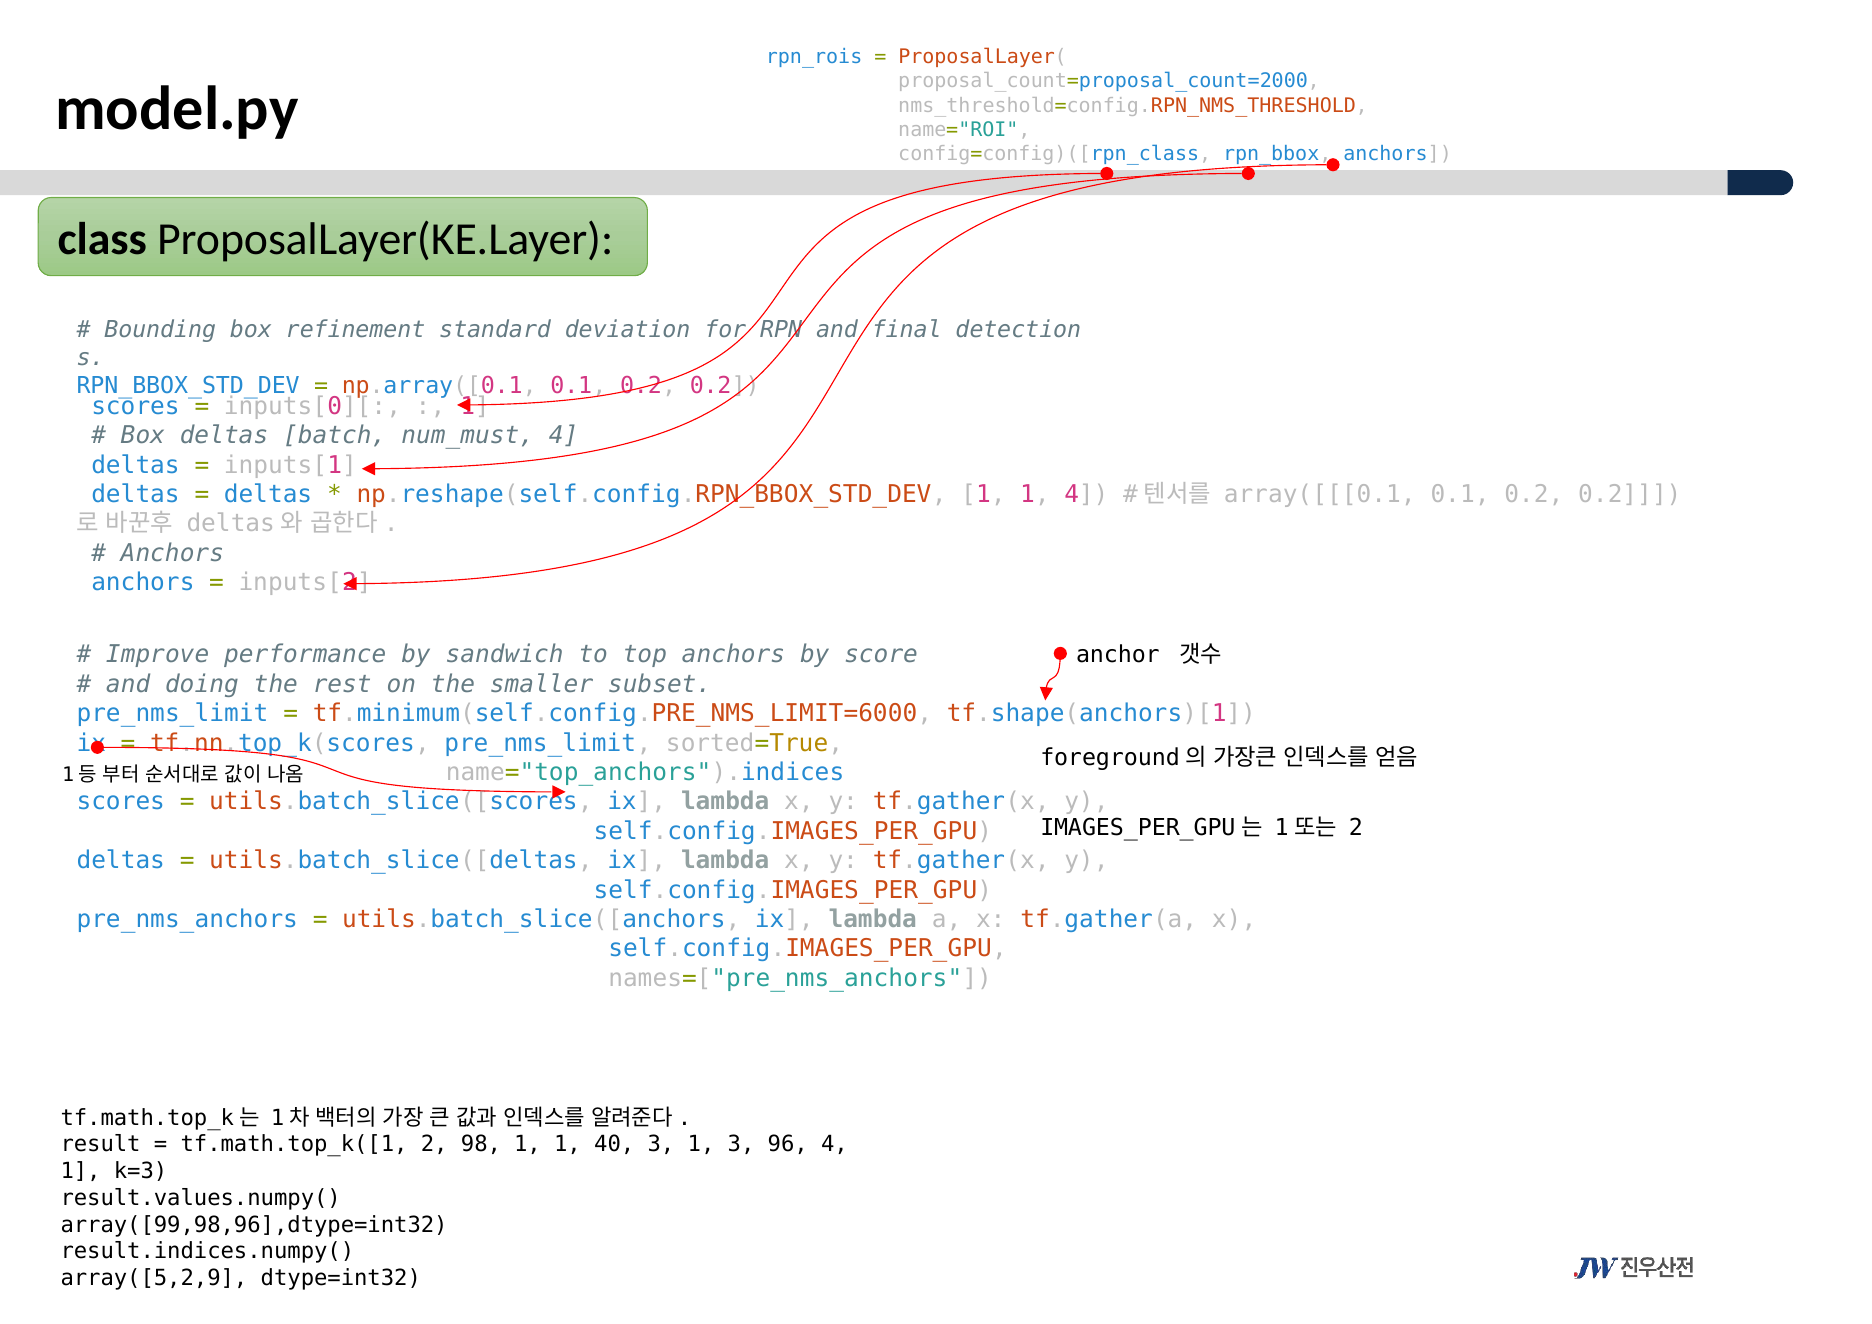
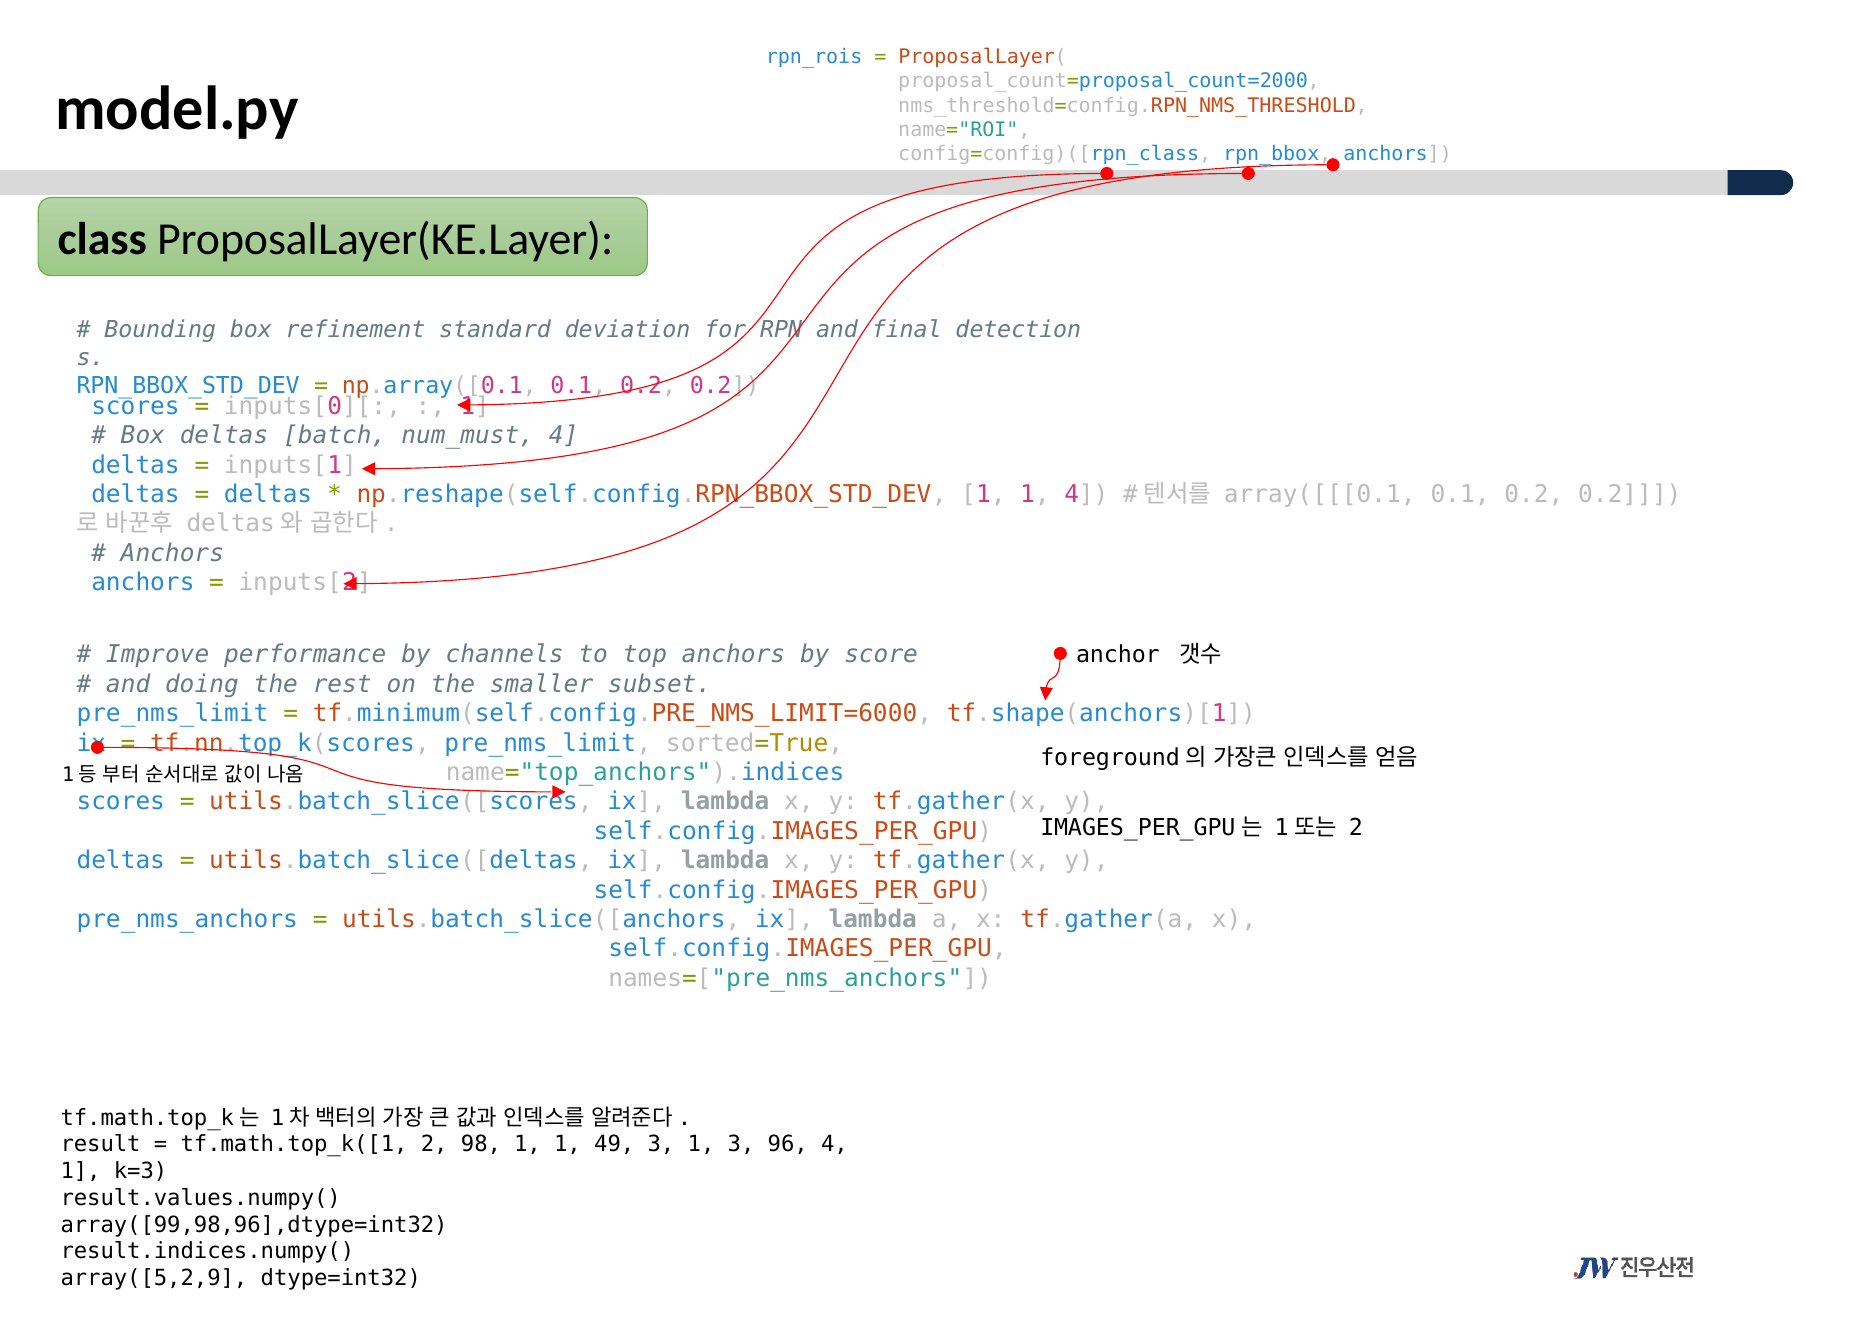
sandwich: sandwich -> channels (505, 655)
40: 40 -> 49 (614, 1144)
